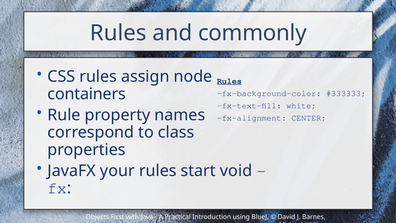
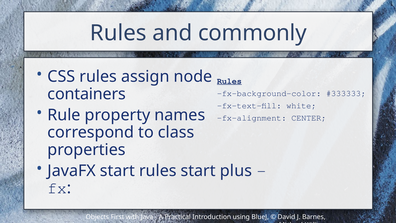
JavaFX your: your -> start (117, 171)
void: void -> plus (236, 171)
